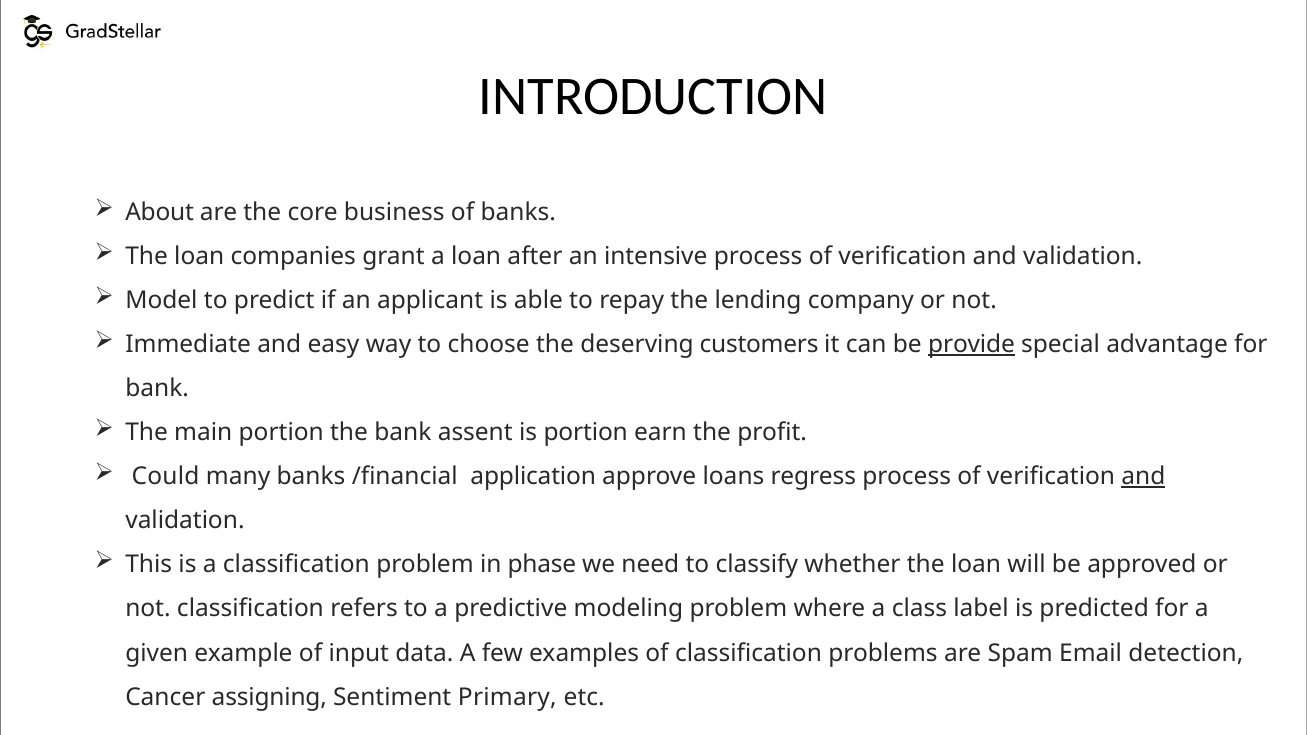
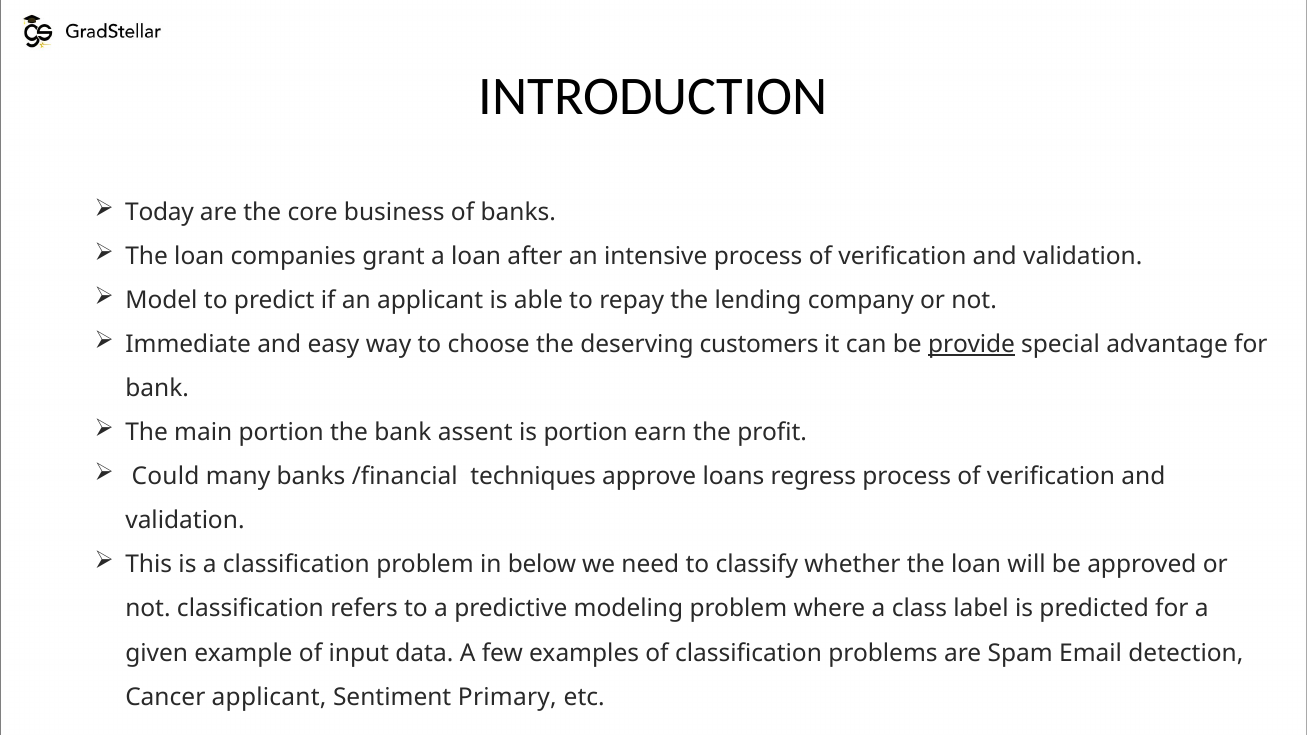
About: About -> Today (160, 212)
application: application -> techniques (533, 477)
and underline: present -> none (1143, 477)
phase: phase -> below (542, 565)
Cancer assigning: assigning -> applicant (269, 697)
